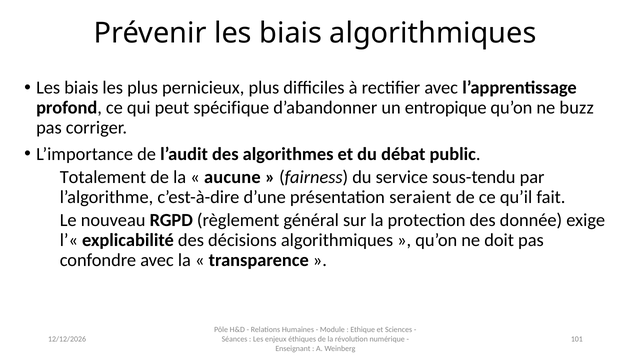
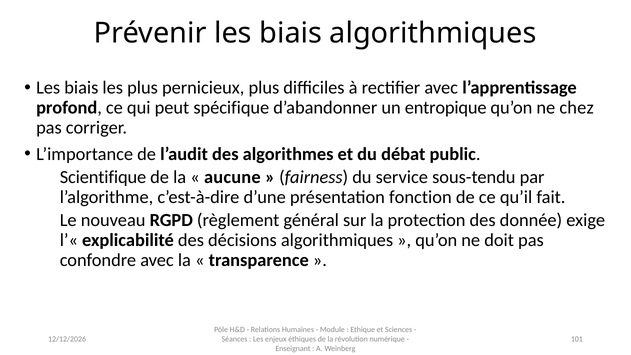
buzz: buzz -> chez (577, 108)
Totalement: Totalement -> Scientifique (103, 177)
seraient: seraient -> fonction (420, 197)
